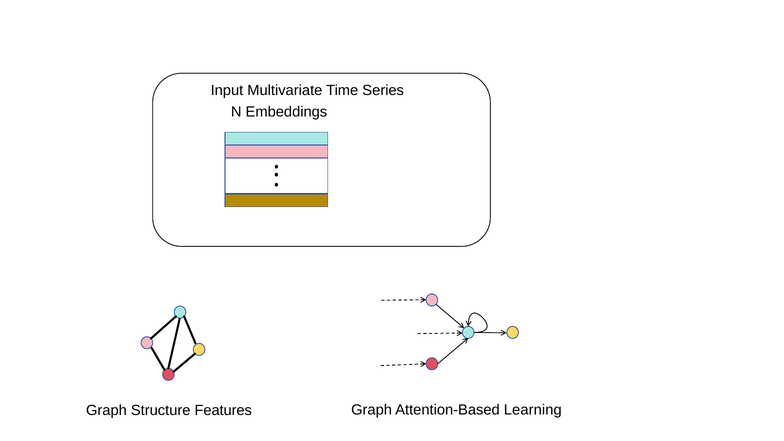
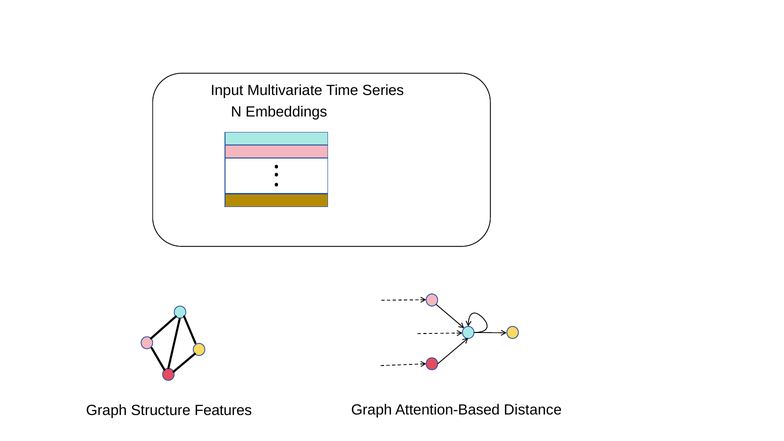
Learning: Learning -> Distance (533, 410)
